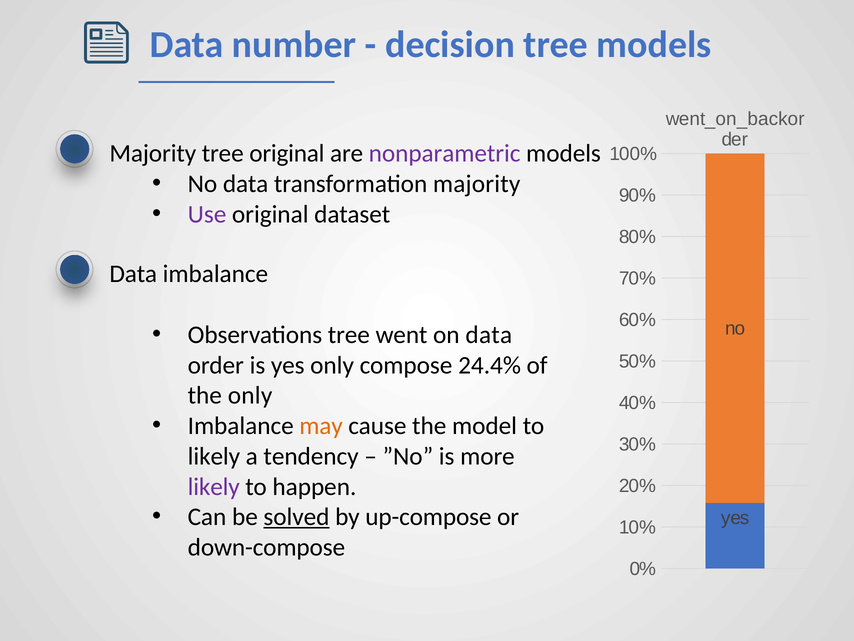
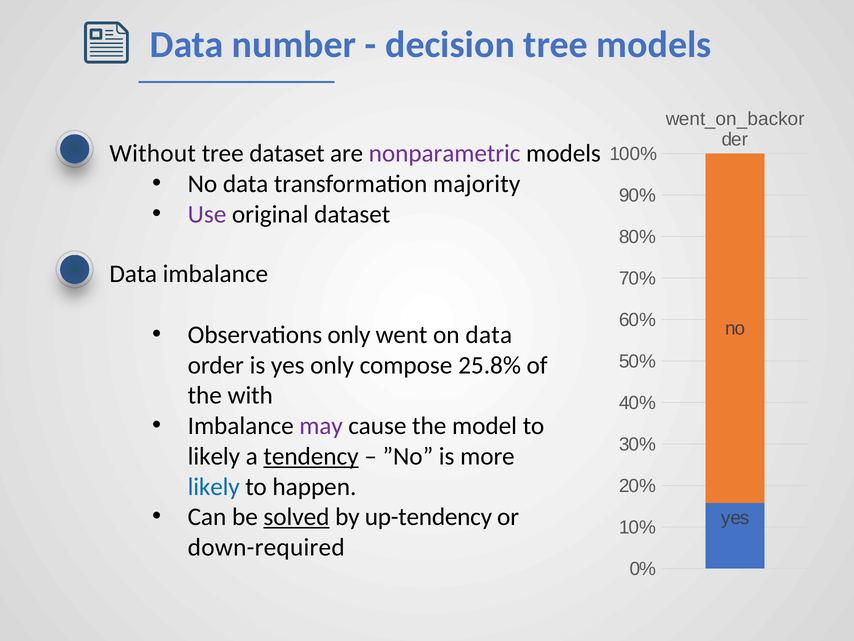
Majority: Majority -> Without (153, 153)
tree original: original -> dataset (287, 153)
Observations tree: tree -> only (349, 335)
24.4%: 24.4% -> 25.8% (490, 365)
the only: only -> with (250, 395)
may colour: orange -> purple (321, 426)
tendency underline: none -> present (311, 456)
likely colour: purple -> blue (214, 486)
up-compose: up-compose -> up-tendency (428, 517)
down-compose: down-compose -> down-required (266, 547)
